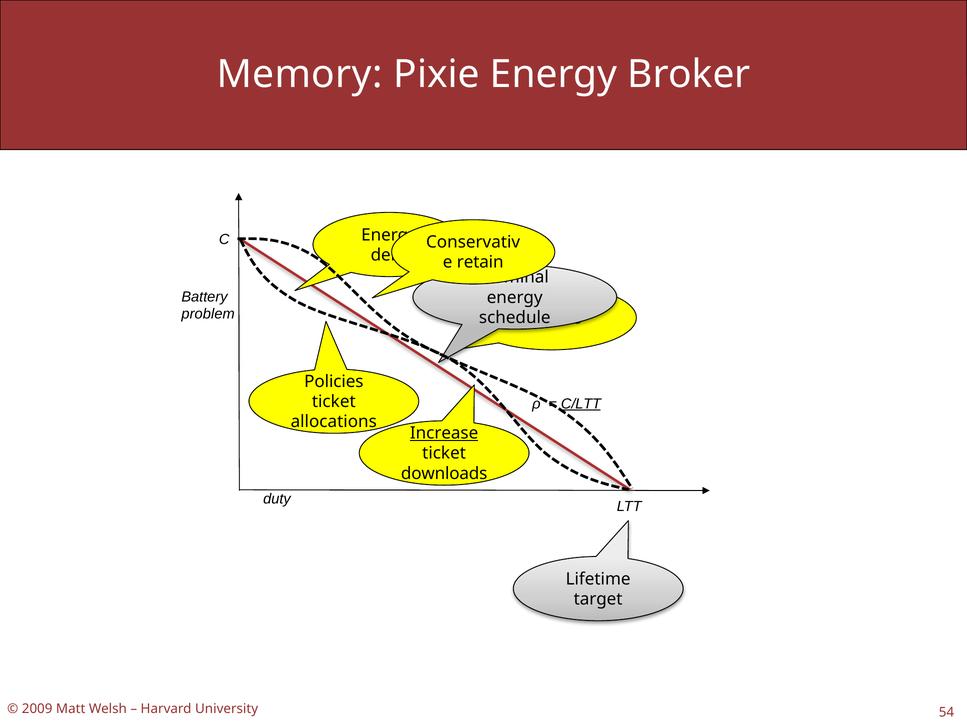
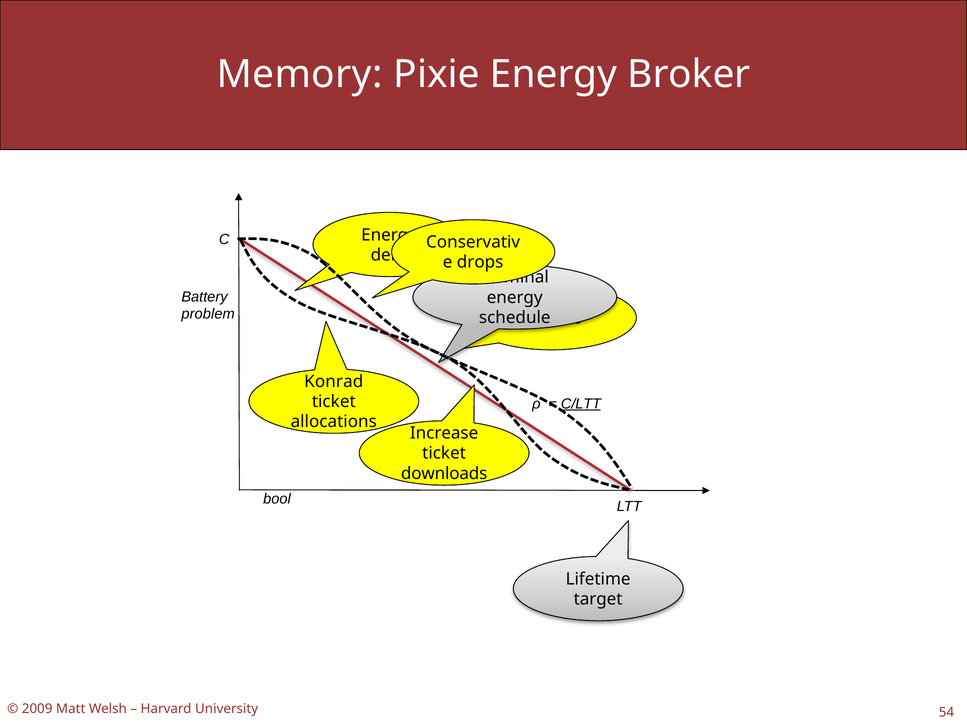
retain: retain -> drops (480, 262)
Policies: Policies -> Konrad (334, 382)
Increase underline: present -> none (444, 433)
duty: duty -> bool (277, 499)
